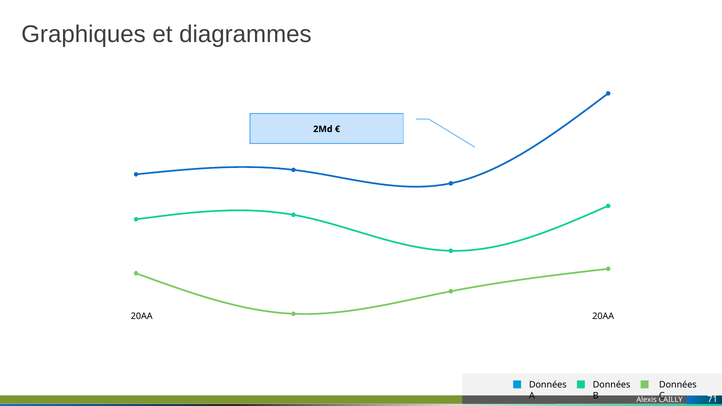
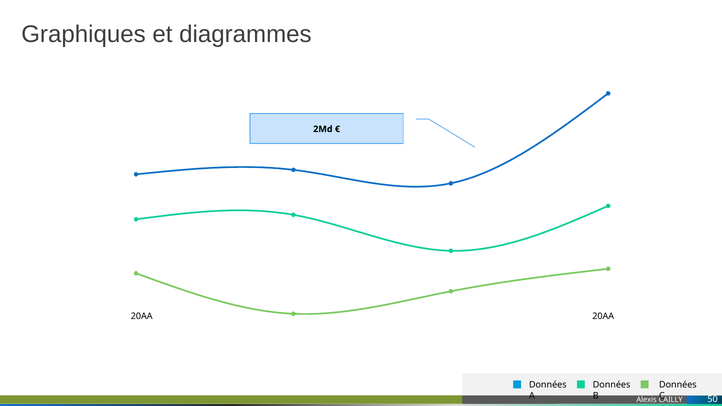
71: 71 -> 50 (713, 400)
